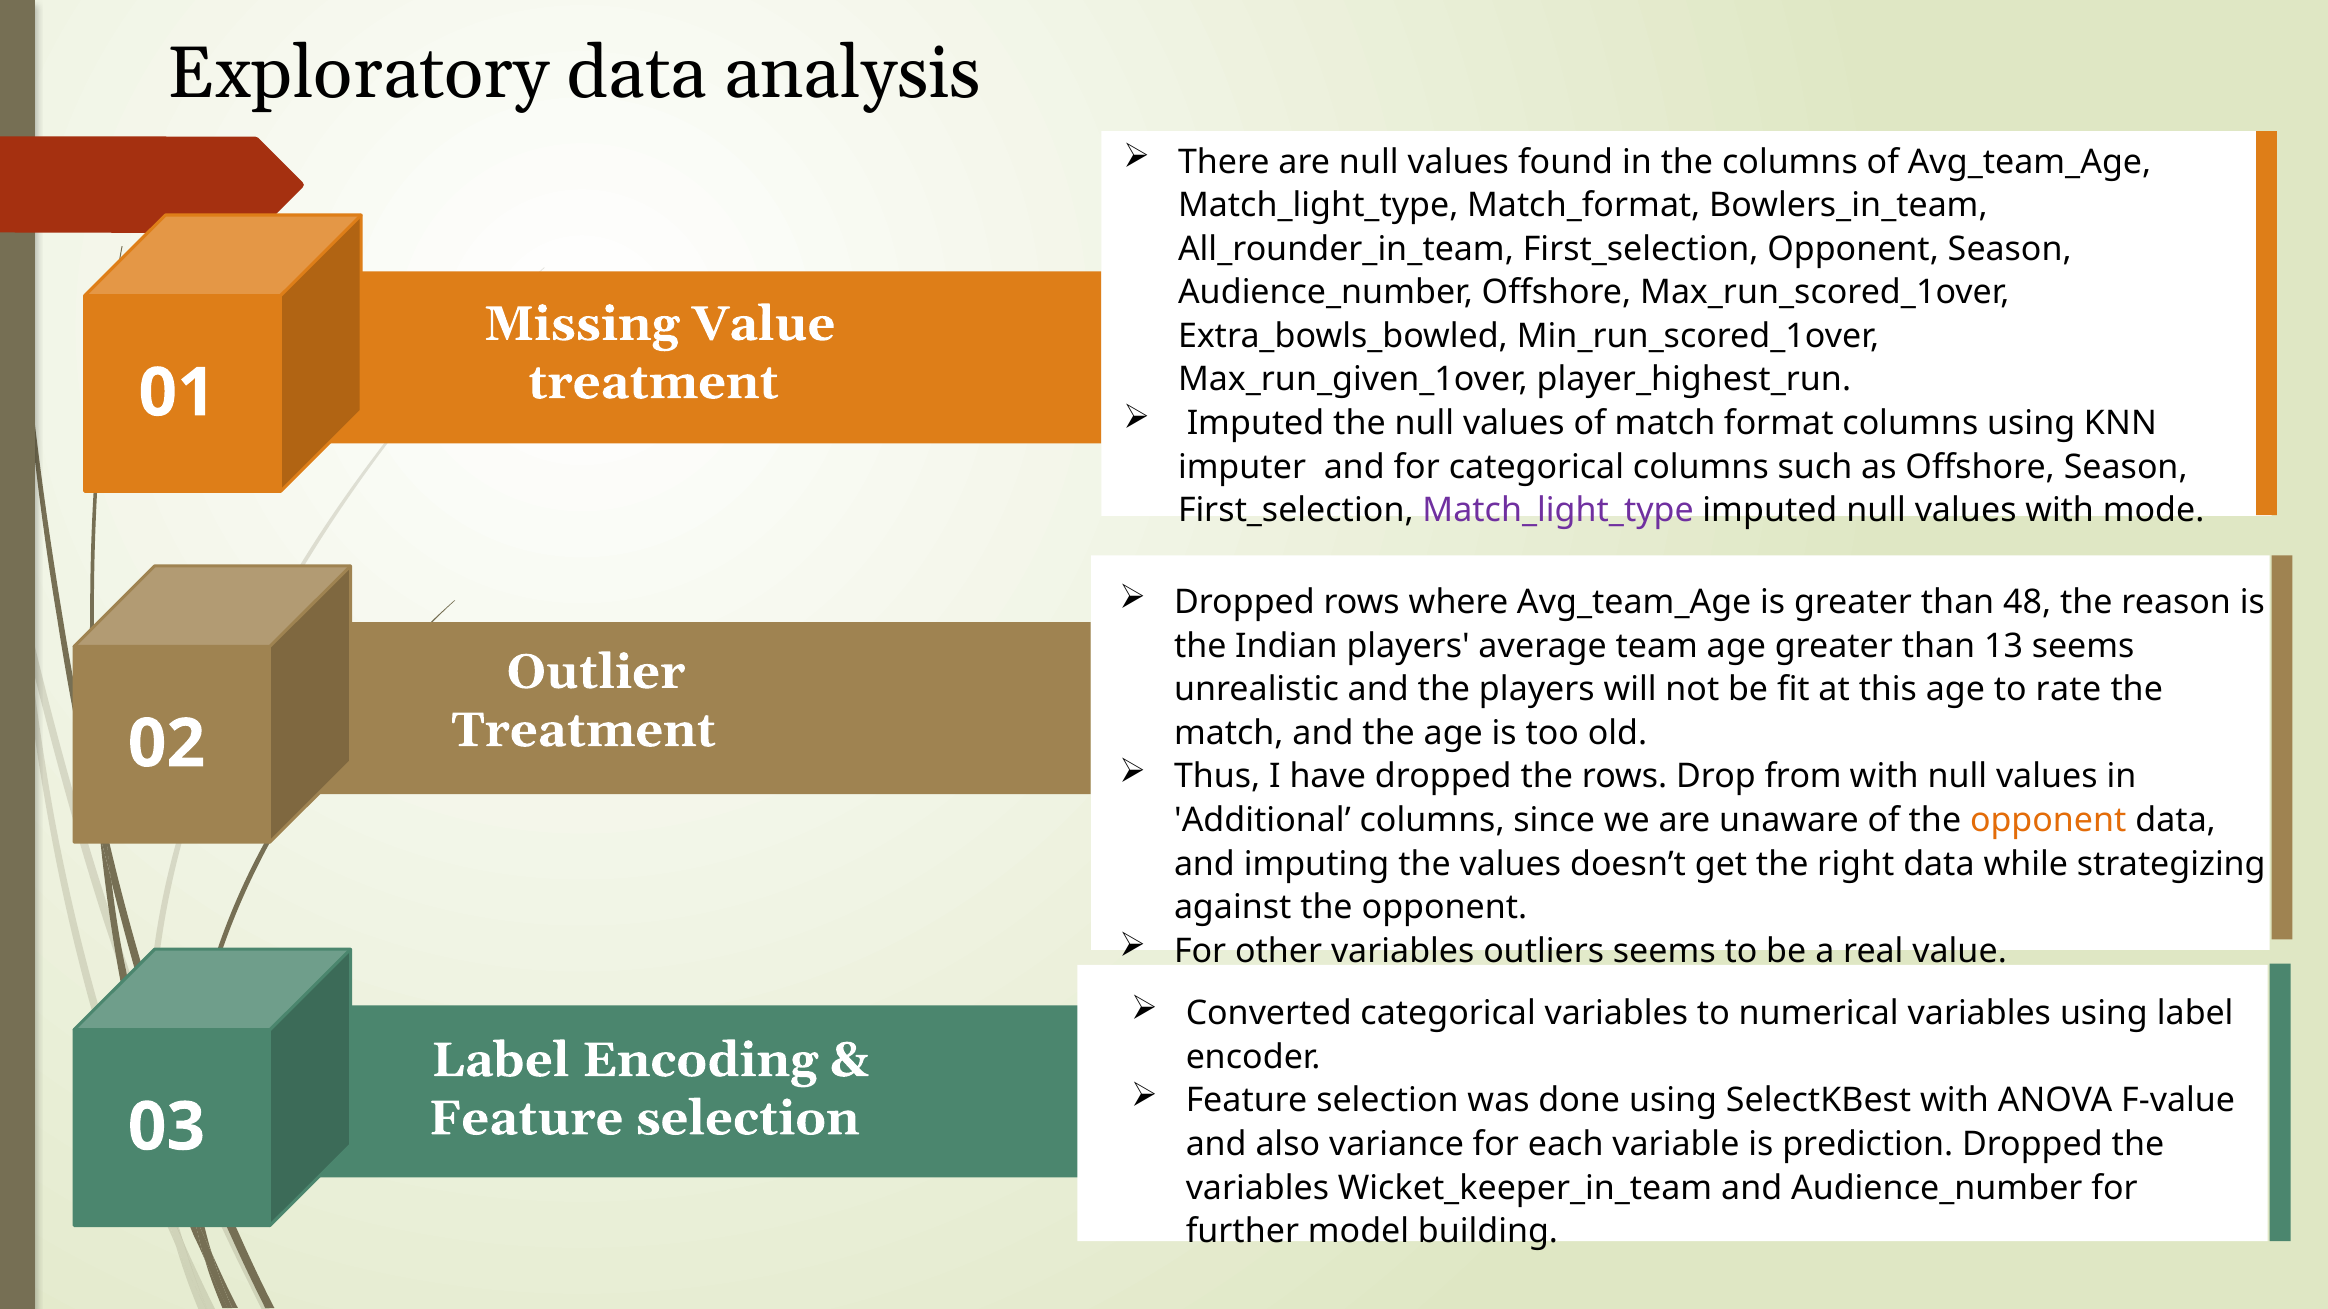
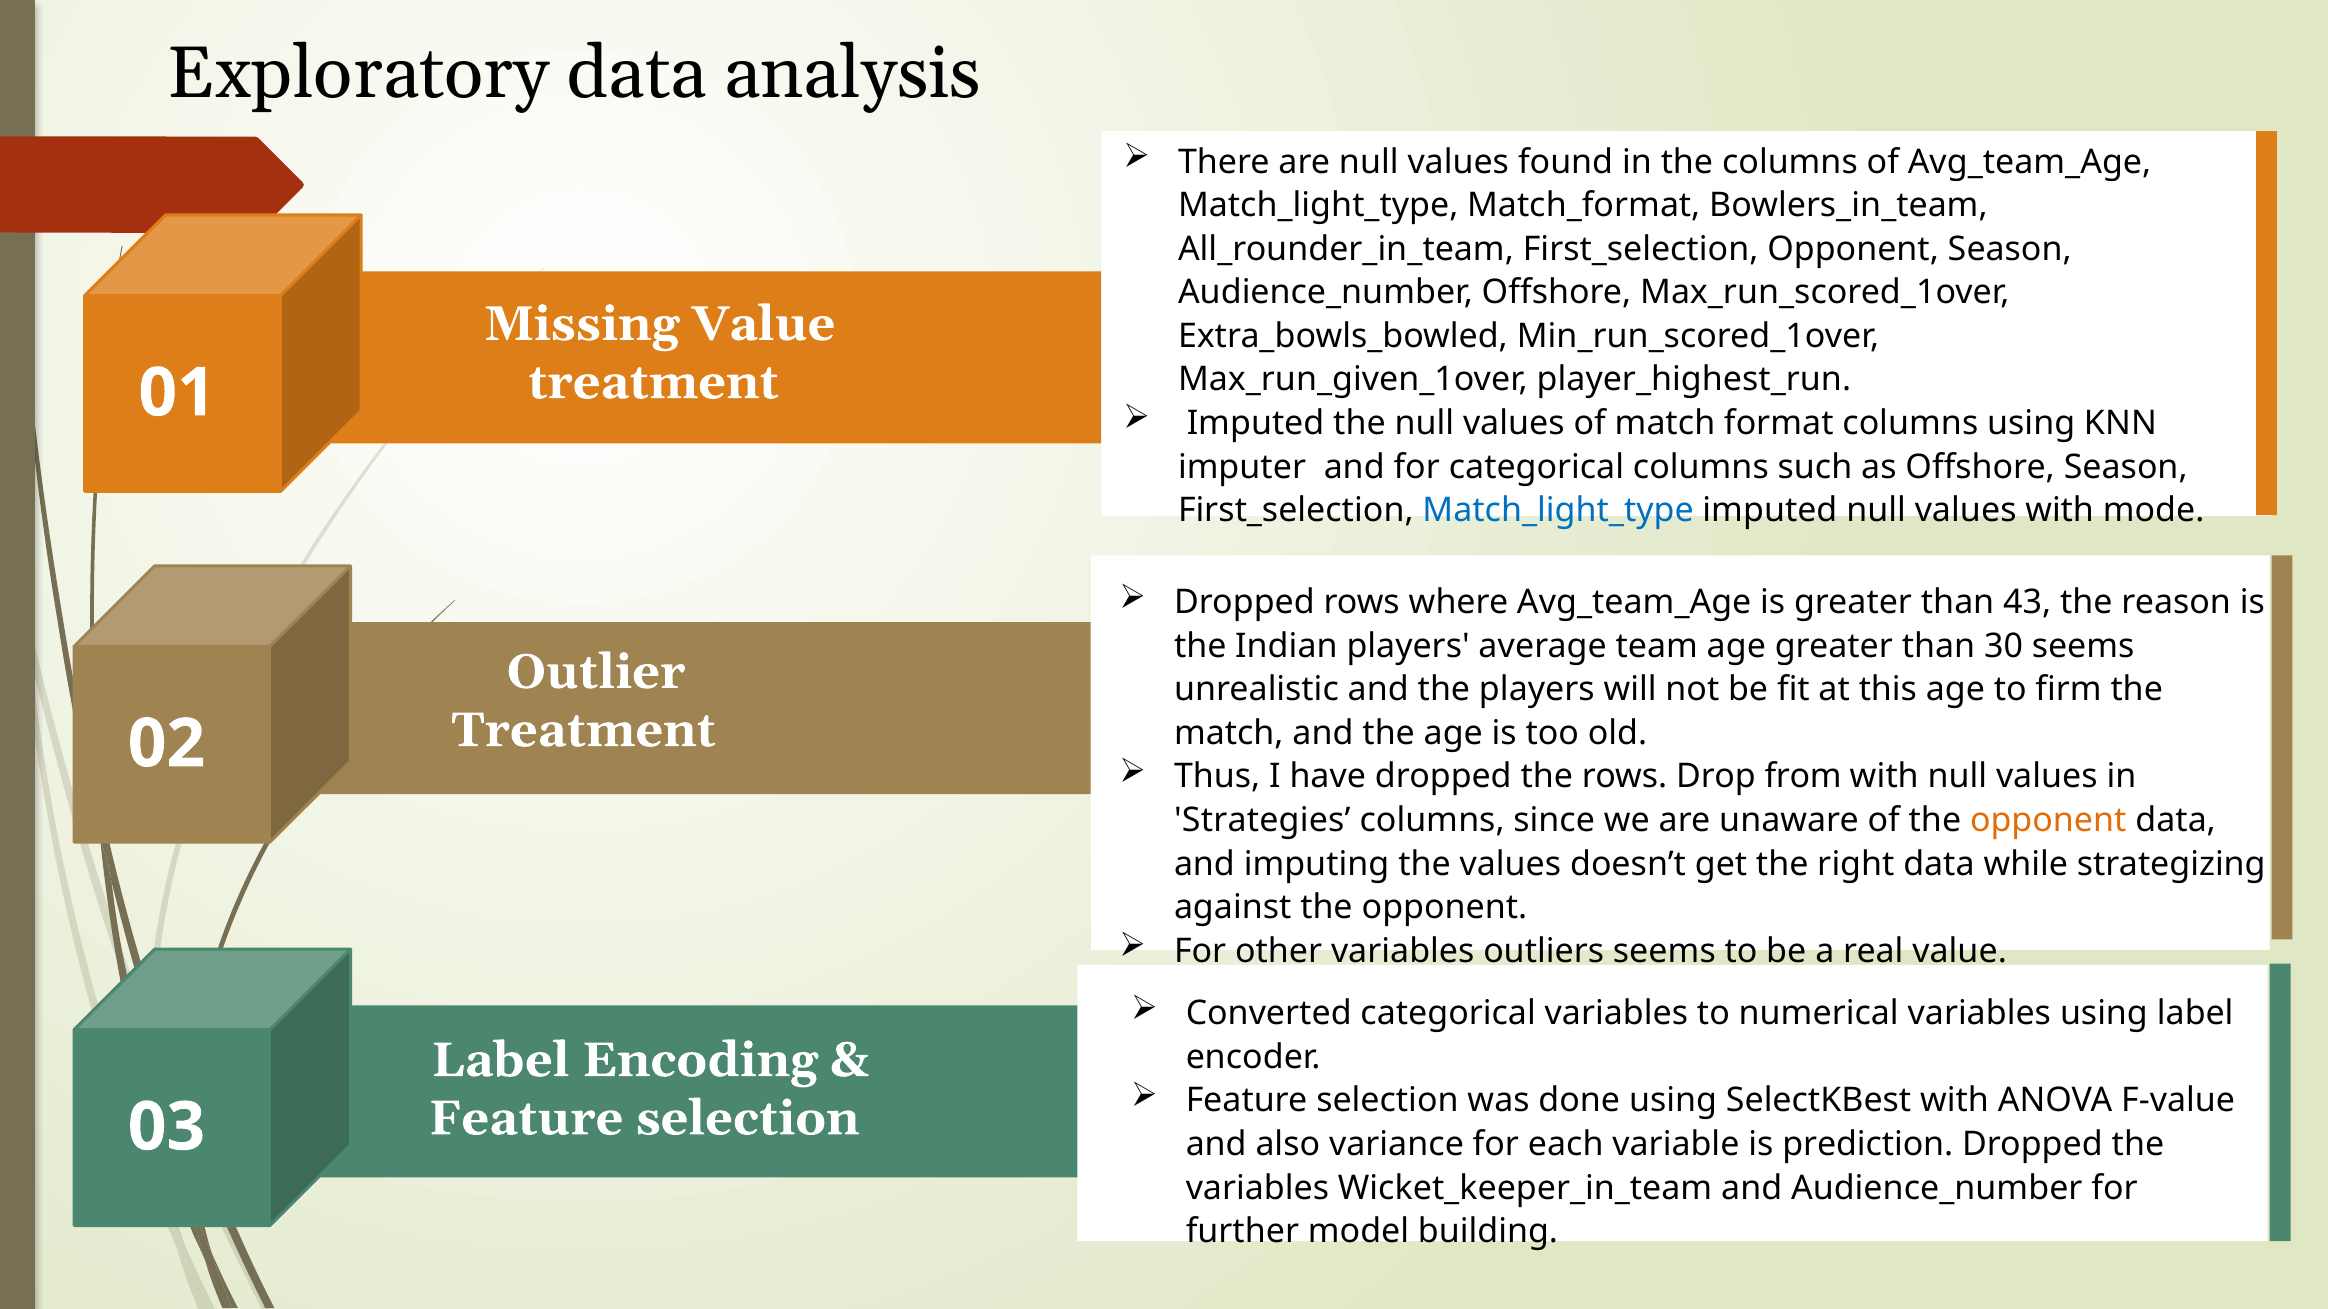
Match_light_type colour: purple -> blue (1558, 511)
48: 48 -> 43 (2027, 603)
13: 13 -> 30 (2004, 646)
rate: rate -> firm (2069, 690)
Additional: Additional -> Strategies (1262, 821)
